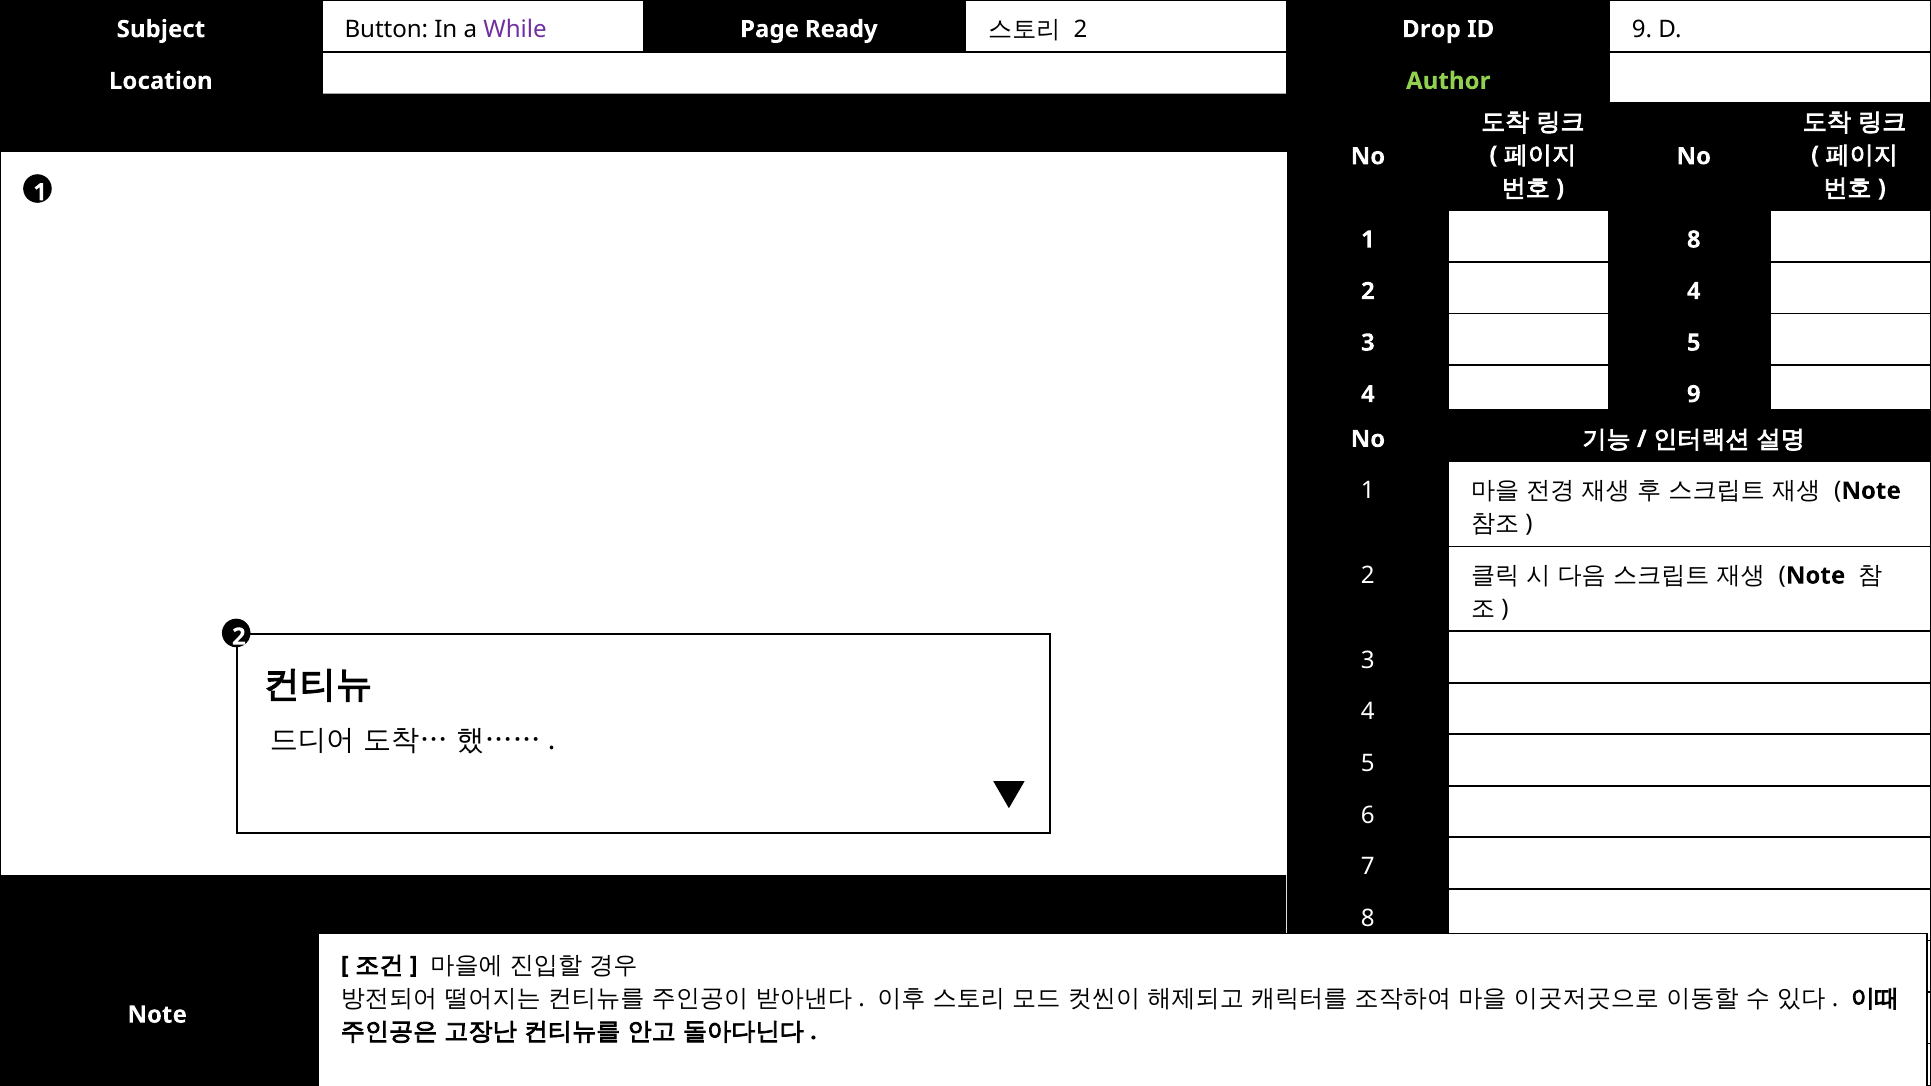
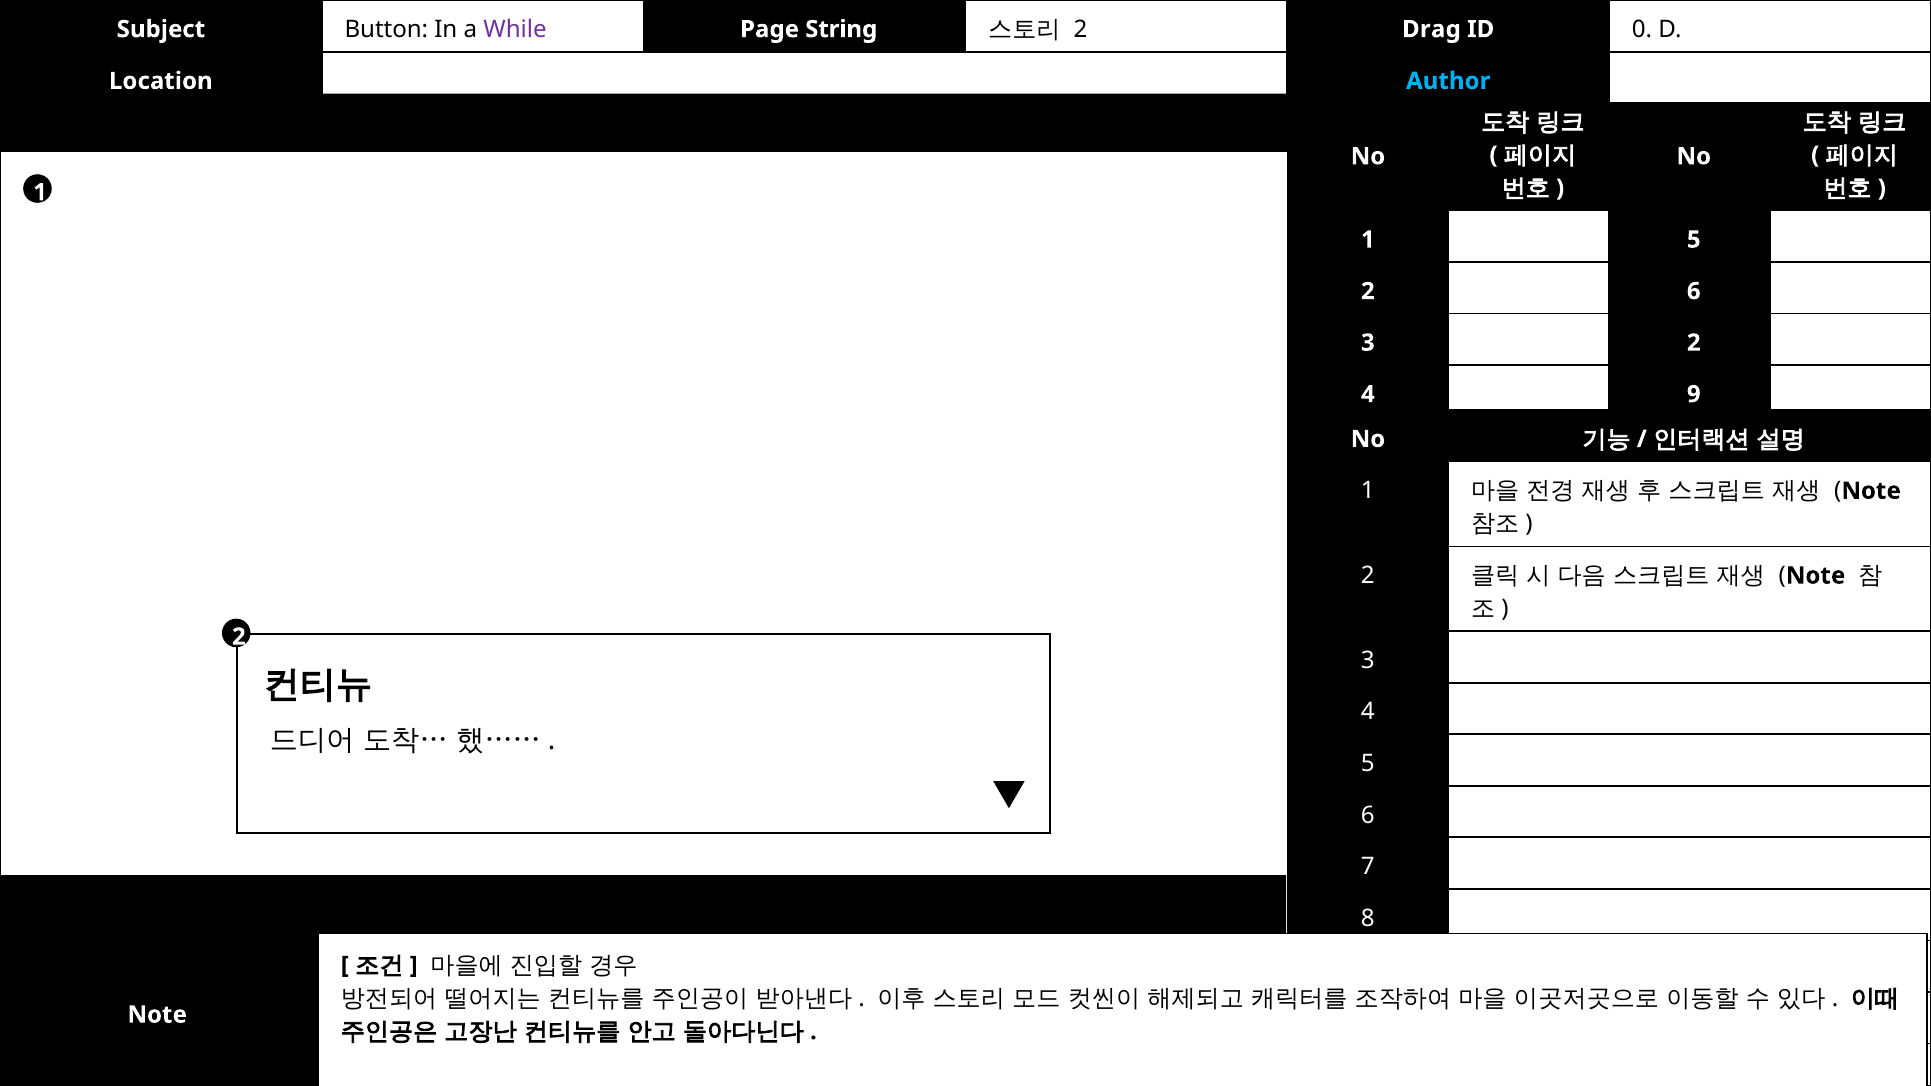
Ready: Ready -> String (841, 29)
Drop: Drop -> Drag (1431, 29)
ID 9: 9 -> 0 (1642, 29)
Author colour: light green -> light blue (1448, 81)
1 8: 8 -> 5 (1694, 240)
2 4: 4 -> 6 (1694, 291)
3 5: 5 -> 2 (1694, 343)
